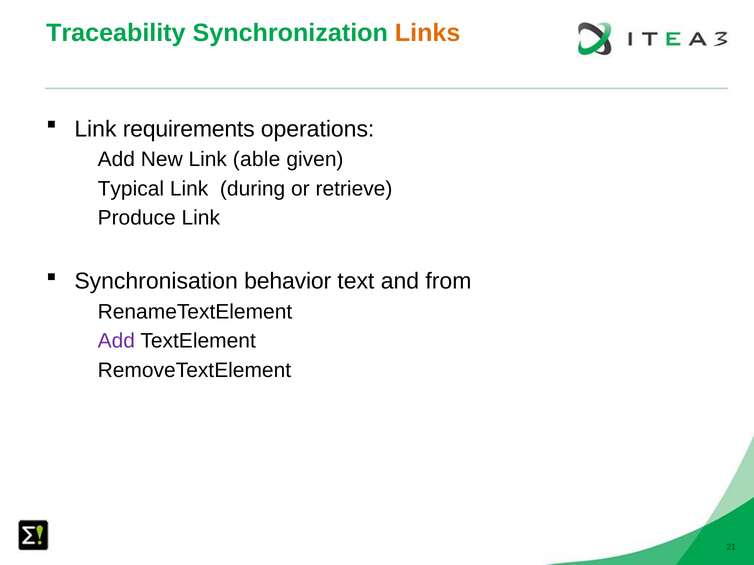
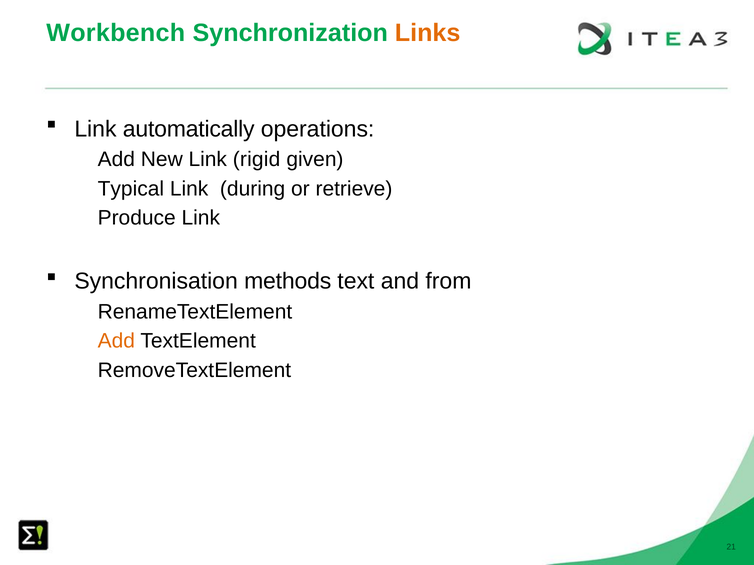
Traceability: Traceability -> Workbench (116, 33)
requirements: requirements -> automatically (189, 129)
able: able -> rigid (257, 159)
behavior: behavior -> methods (288, 282)
Add colour: purple -> orange (116, 341)
